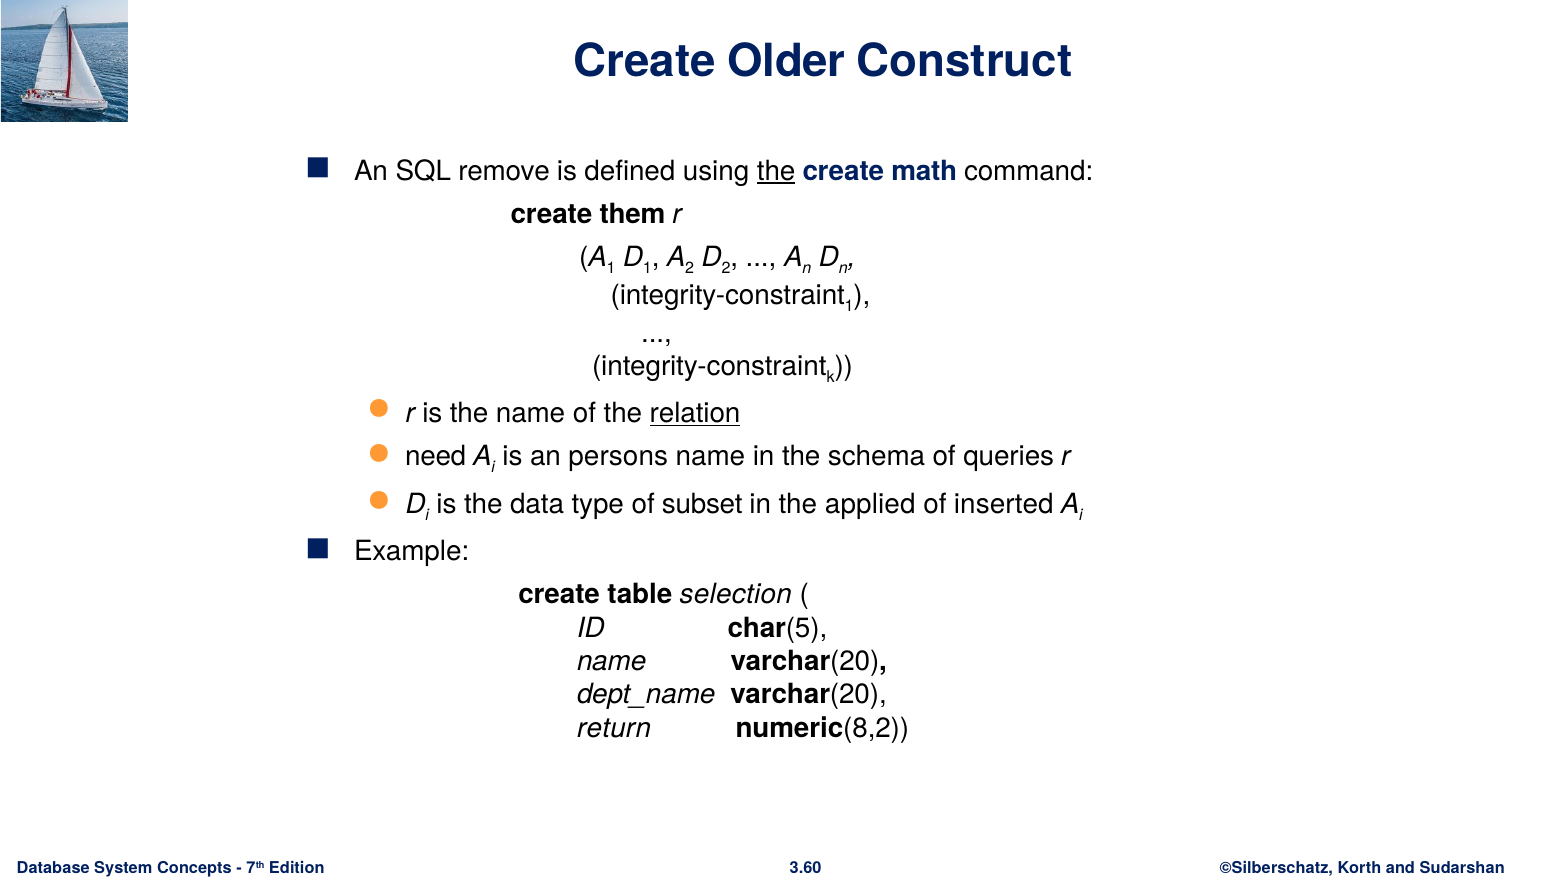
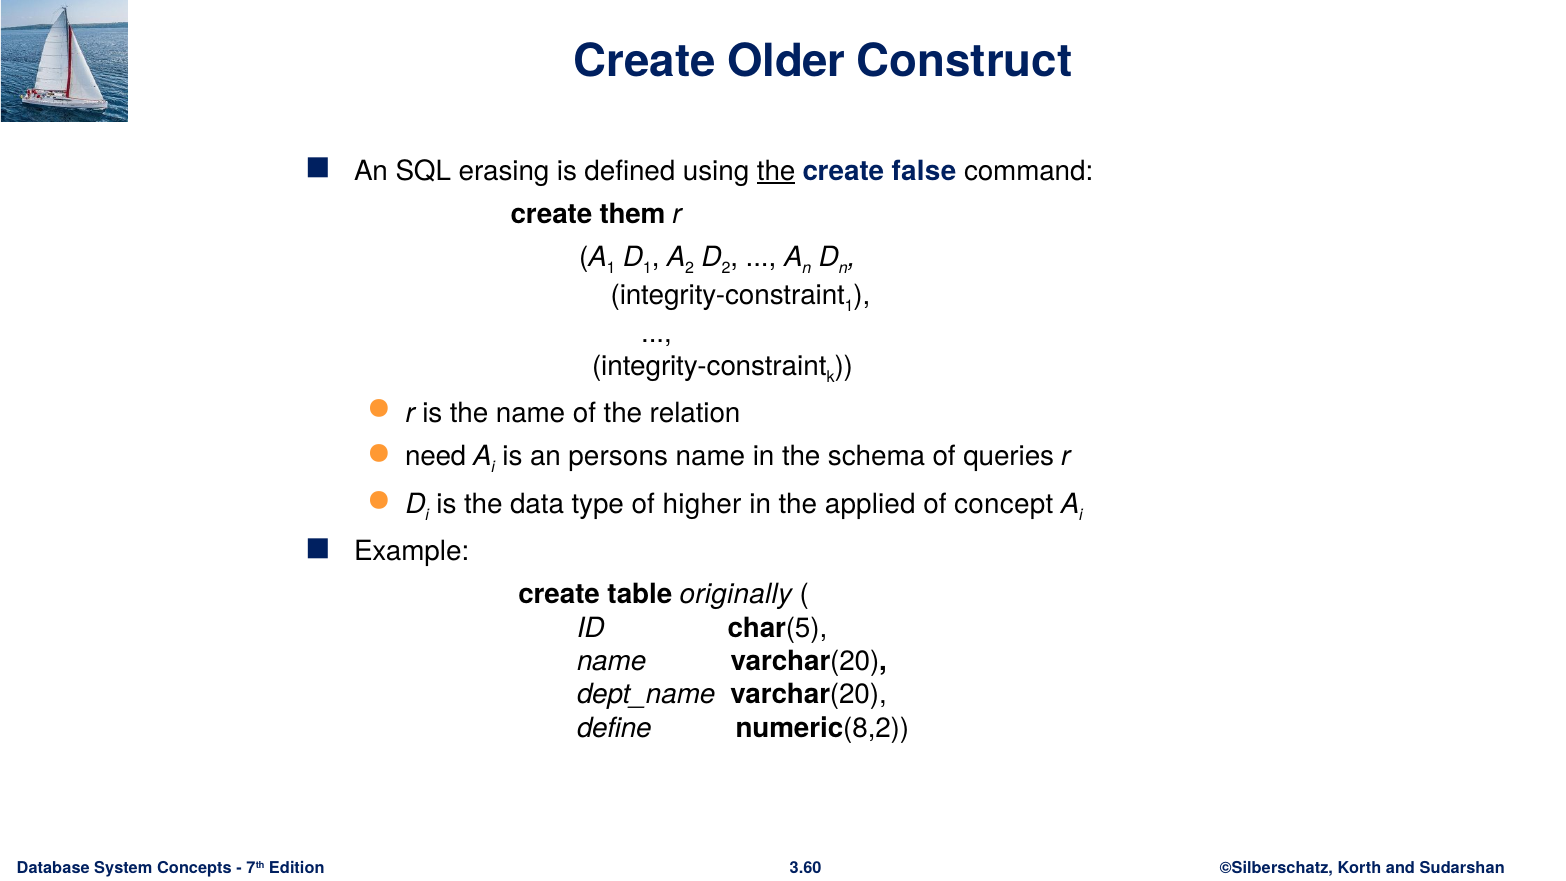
remove: remove -> erasing (504, 171)
math: math -> false (924, 171)
relation underline: present -> none (695, 414)
subset: subset -> higher (702, 504)
inserted: inserted -> concept (1004, 504)
selection: selection -> originally (736, 595)
return: return -> define (614, 728)
